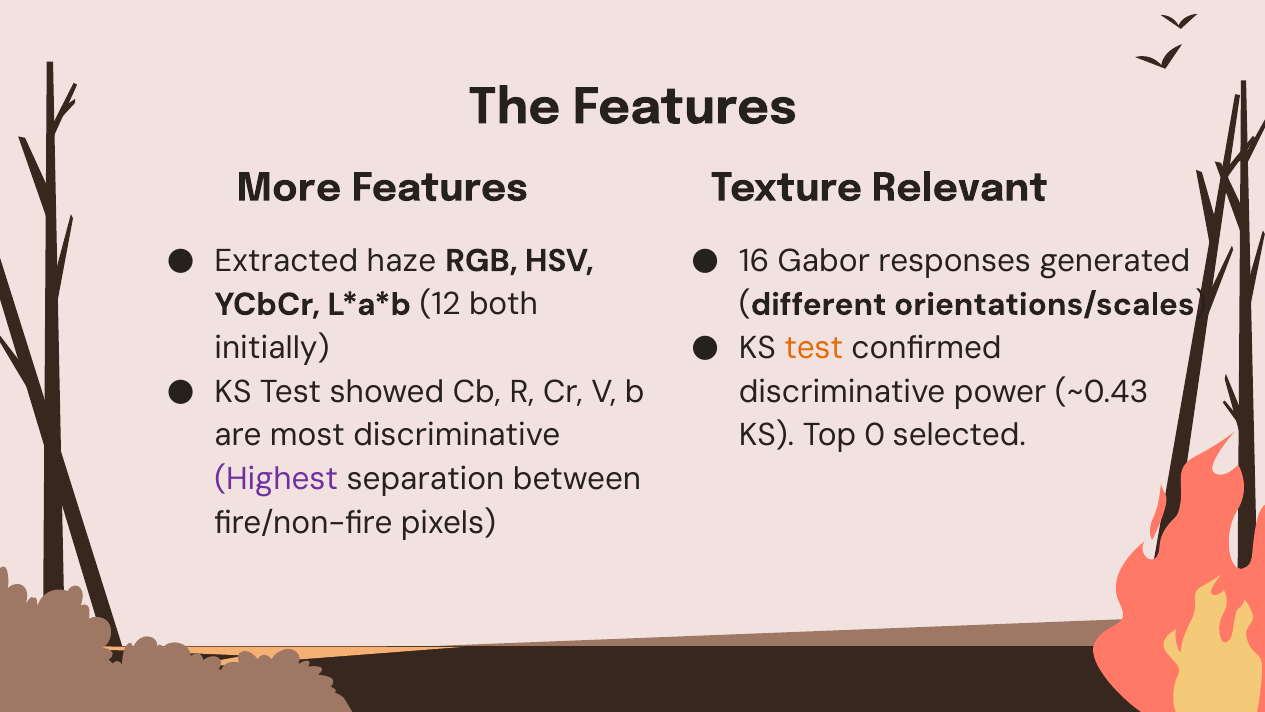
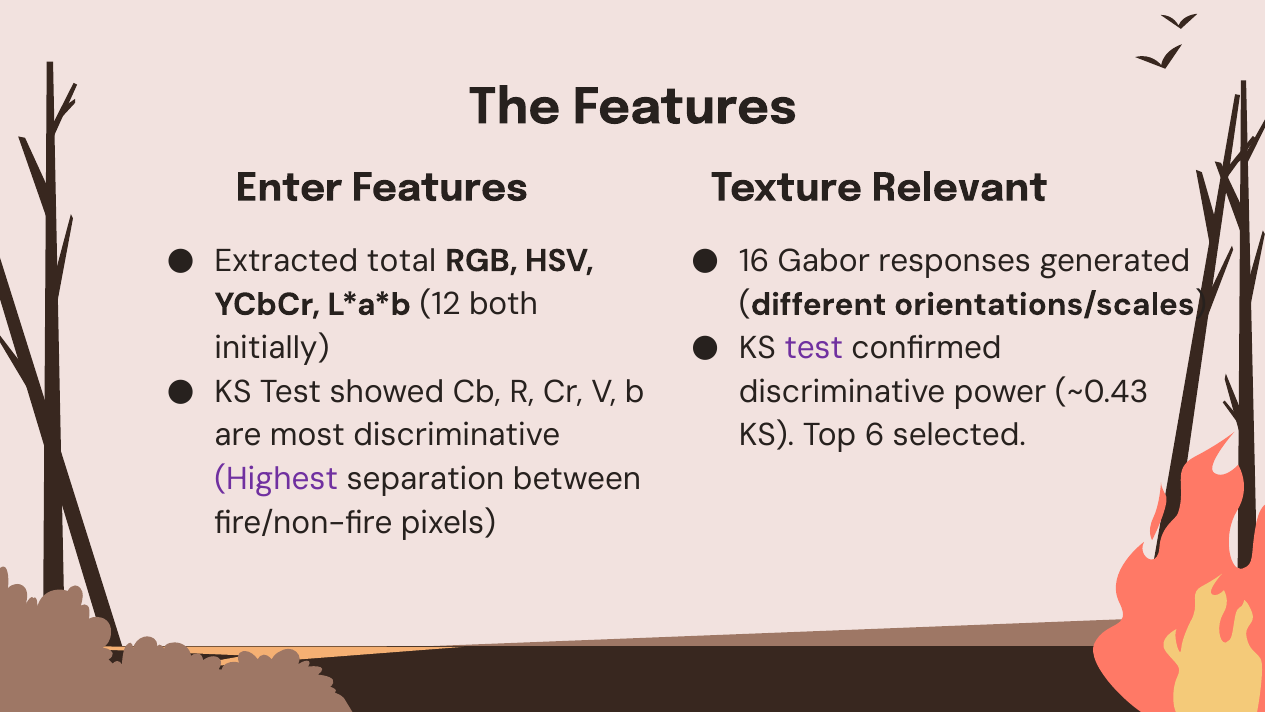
More: More -> Enter (289, 188)
haze: haze -> total (401, 261)
test colour: orange -> purple (814, 348)
0: 0 -> 6 (875, 435)
